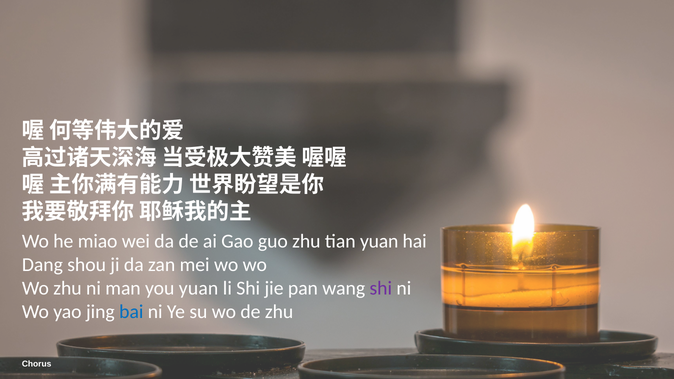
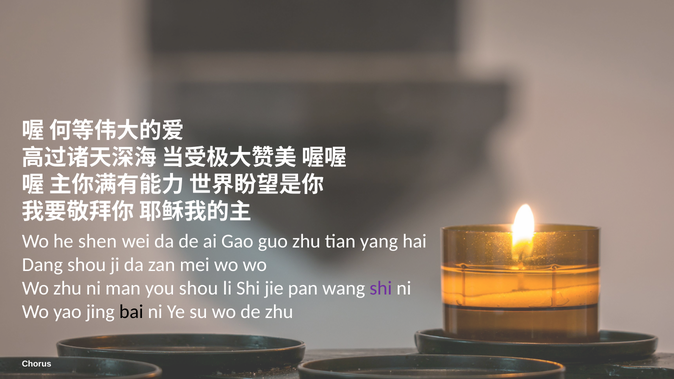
miao: miao -> shen (97, 241)
tian yuan: yuan -> yang (379, 241)
you yuan: yuan -> shou (199, 288)
bai colour: blue -> black (131, 312)
